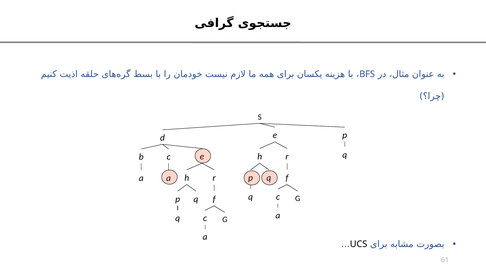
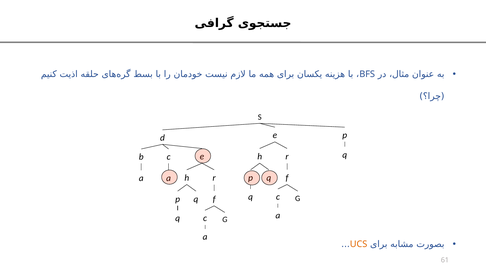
UCS colour: black -> orange (359, 245)
